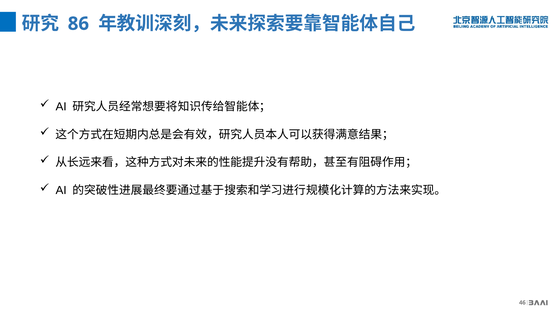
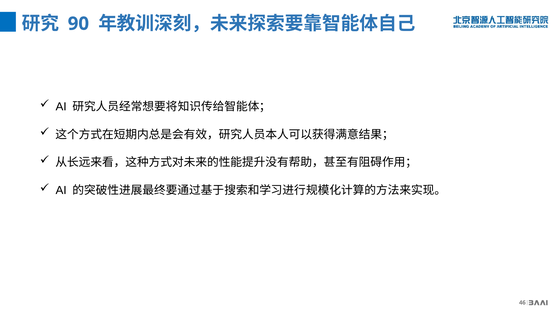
86: 86 -> 90 (78, 24)
